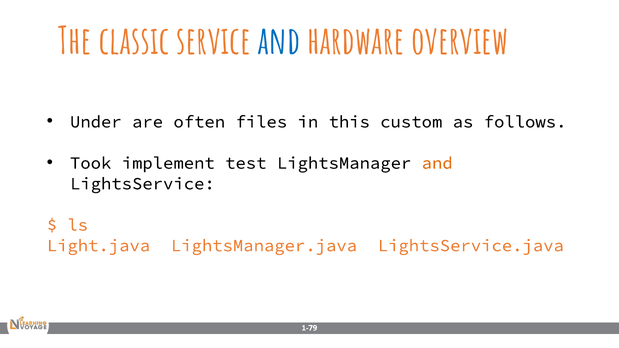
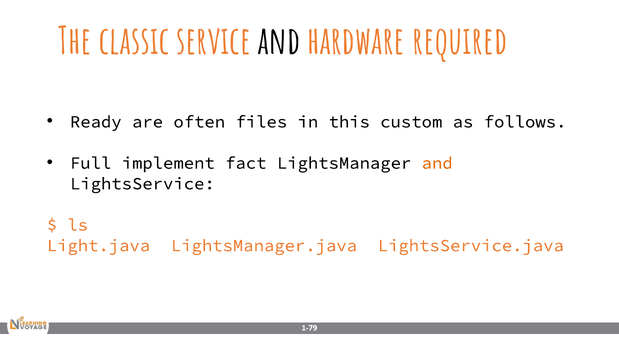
and colour: blue -> black (279, 42)
overview: overview -> required (460, 42)
Under: Under -> Ready (96, 122)
Took: Took -> Full (91, 163)
test: test -> fact (246, 163)
